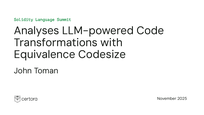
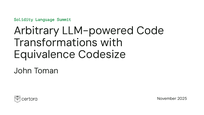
Analyses: Analyses -> Arbitrary (37, 31)
